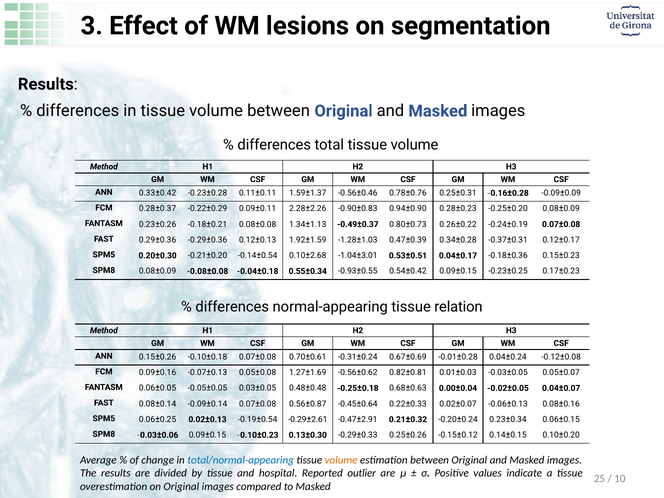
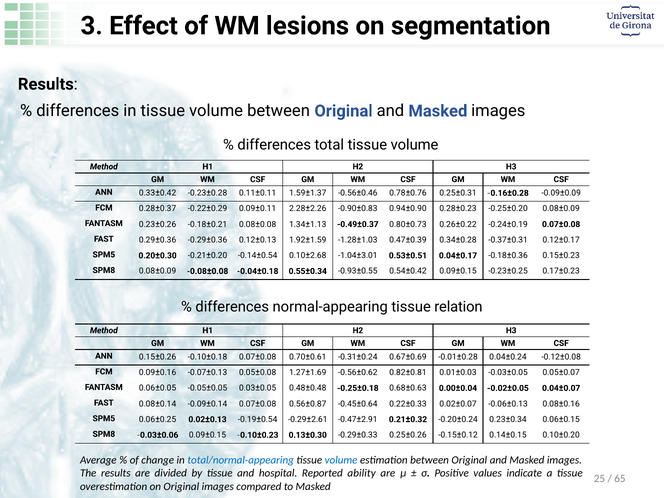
volume colour: orange -> blue (341, 460)
outlier: outlier -> ability (362, 473)
10: 10 -> 65 (620, 478)
